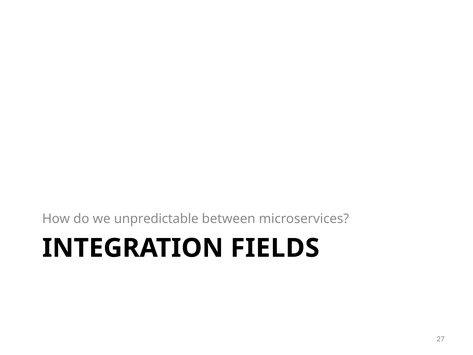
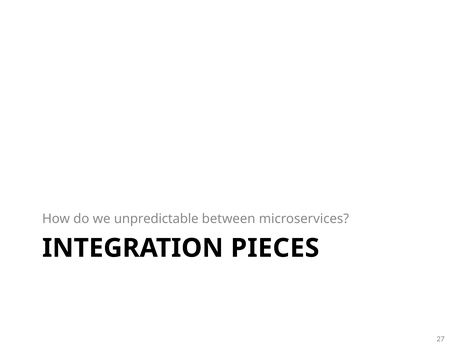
FIELDS: FIELDS -> PIECES (275, 248)
